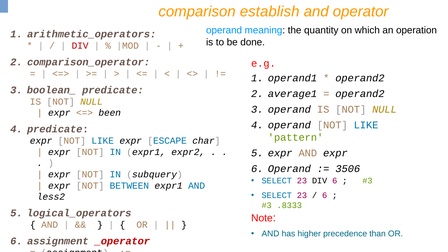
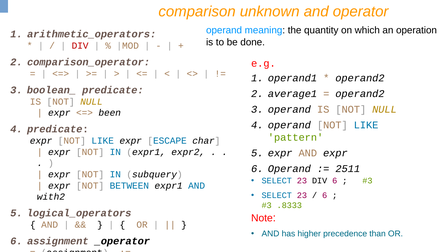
establish: establish -> unknown (270, 12)
3506: 3506 -> 2511 (348, 169)
less2: less2 -> with2 (51, 197)
_operator colour: red -> black (122, 241)
